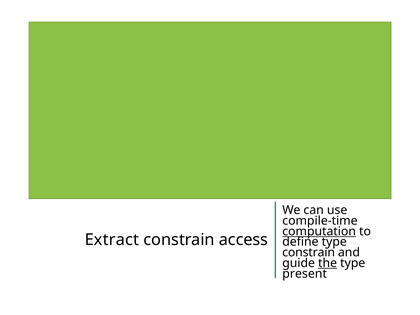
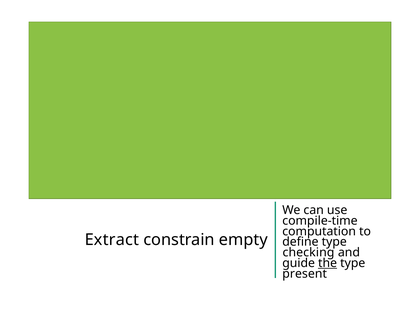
computation underline: present -> none (319, 231)
access: access -> empty (243, 240)
constrain: constrain -> checking (308, 252)
